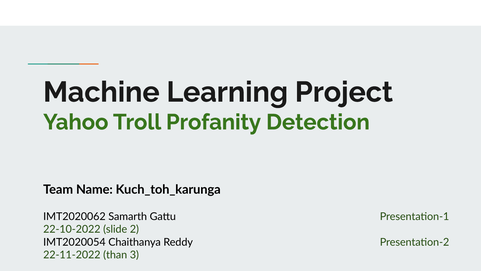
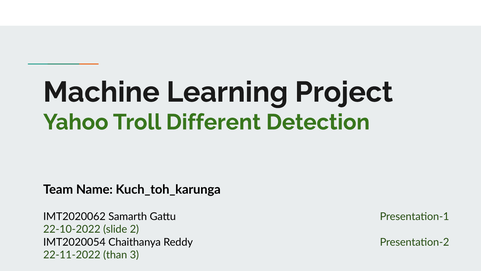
Profanity: Profanity -> Different (213, 122)
